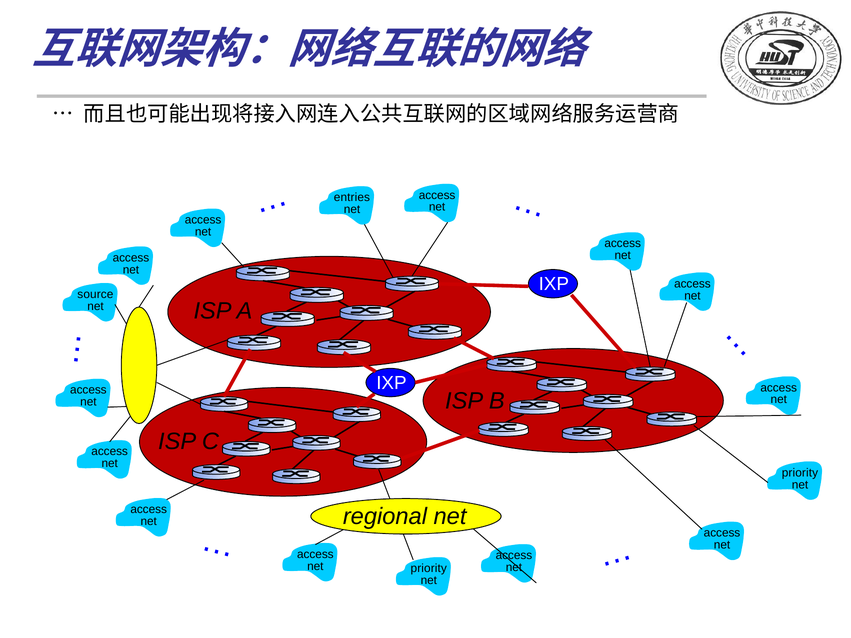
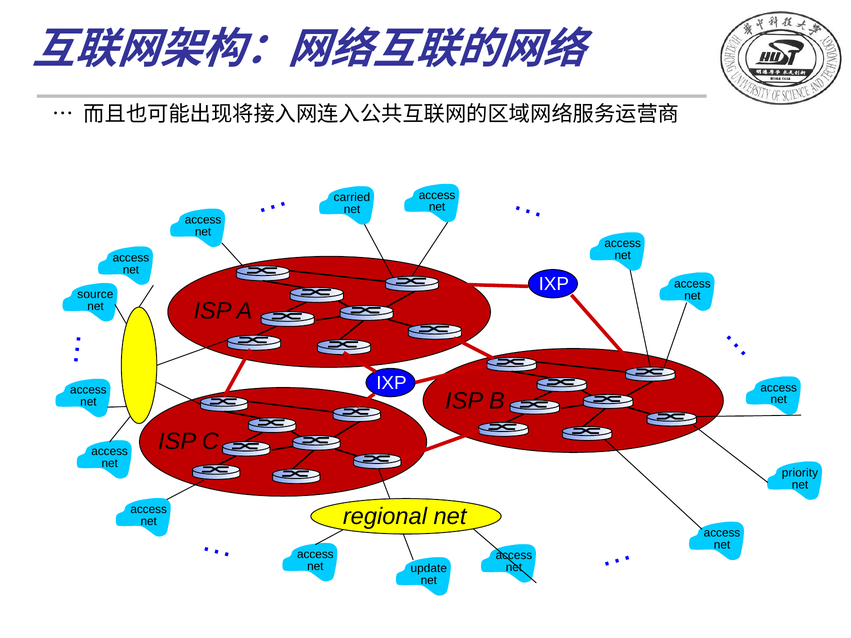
entries: entries -> carried (352, 198)
priority: priority -> update (429, 569)
